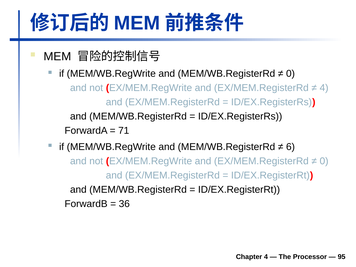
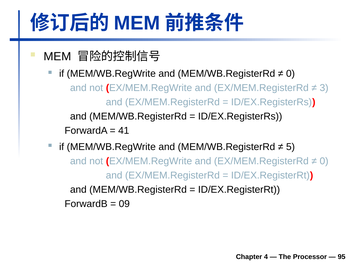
4: 4 -> 3 (324, 88)
71: 71 -> 41 (124, 131)
6: 6 -> 5 (291, 147)
36: 36 -> 09 (124, 204)
